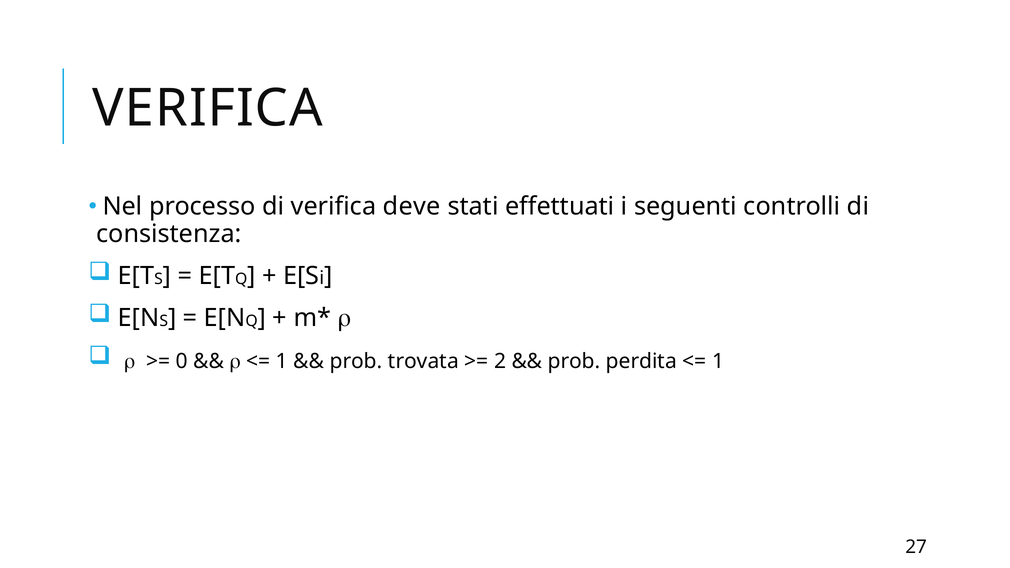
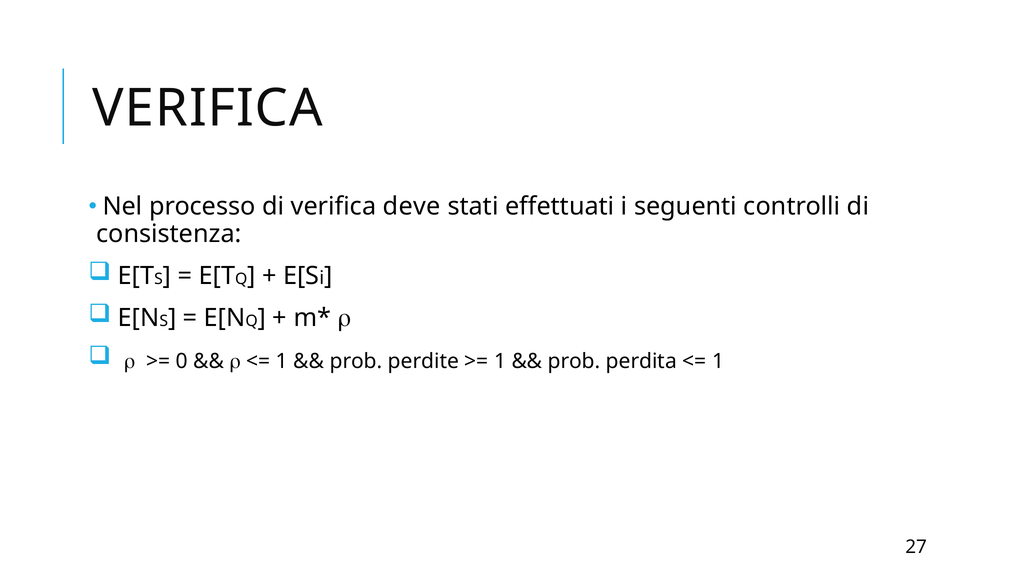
trovata: trovata -> perdite (423, 361)
2: 2 -> 1 (500, 361)
